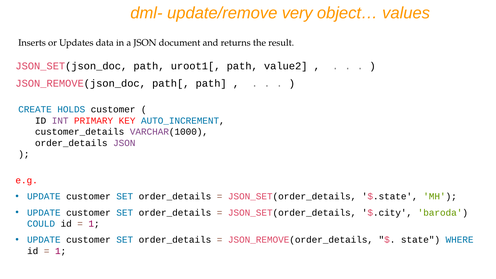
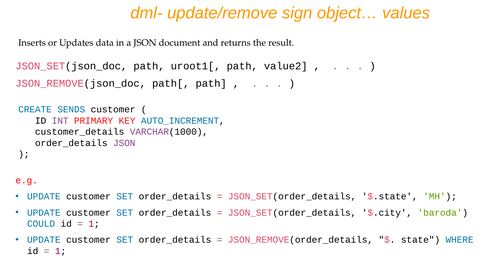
very: very -> sign (297, 13)
HOLDS: HOLDS -> SENDS (71, 109)
